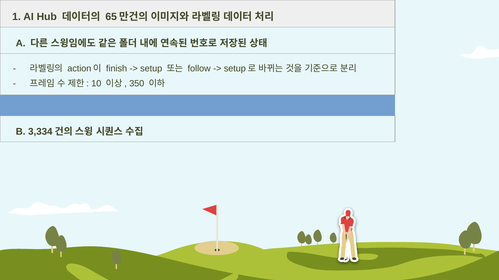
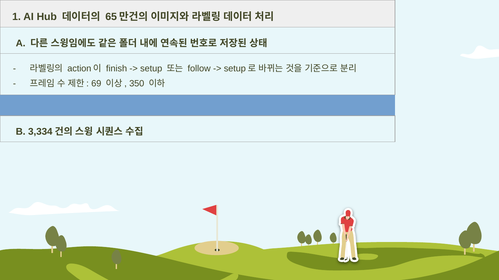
10: 10 -> 69 (96, 84)
